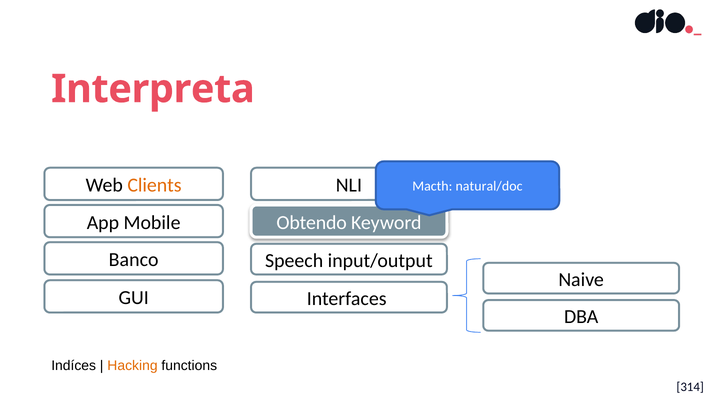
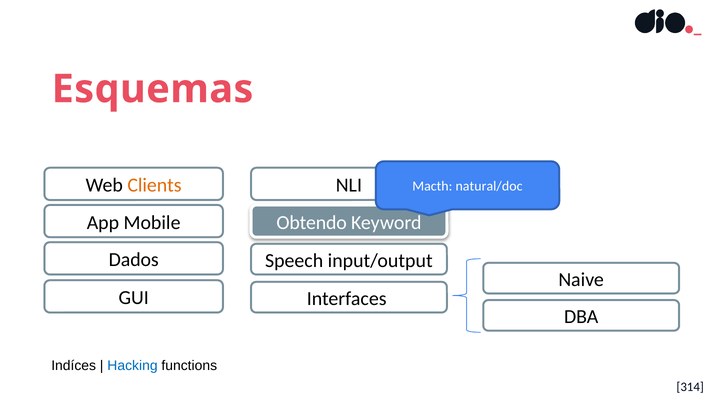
Interpreta: Interpreta -> Esquemas (152, 89)
Banco: Banco -> Dados (134, 259)
Hacking colour: orange -> blue (132, 365)
